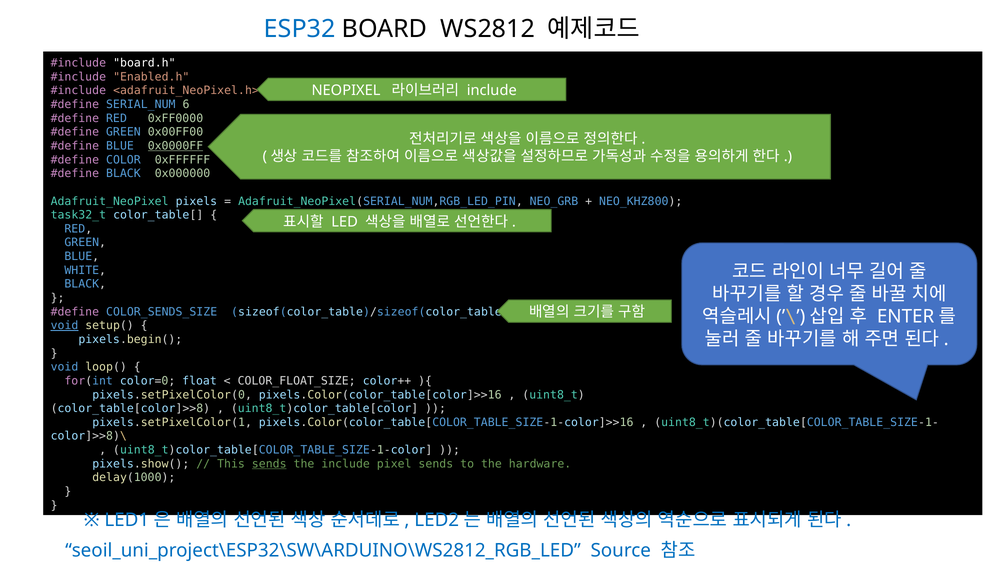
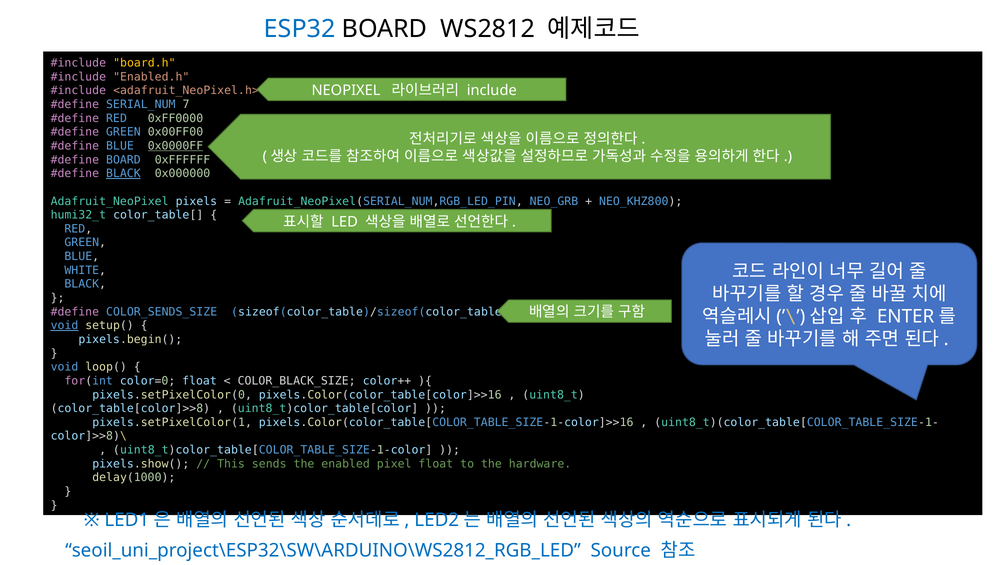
board.h colour: white -> yellow (144, 63)
6: 6 -> 7 (186, 104)
COLOR: COLOR -> BOARD (123, 160)
BLACK underline: none -> present (123, 174)
task32_t: task32_t -> humi32_t (78, 215)
COLOR_FLOAT_SIZE: COLOR_FLOAT_SIZE -> COLOR_BLACK_SIZE (297, 381)
sends underline: present -> none (269, 464)
the include: include -> enabled (346, 464)
pixel sends: sends -> float (436, 464)
